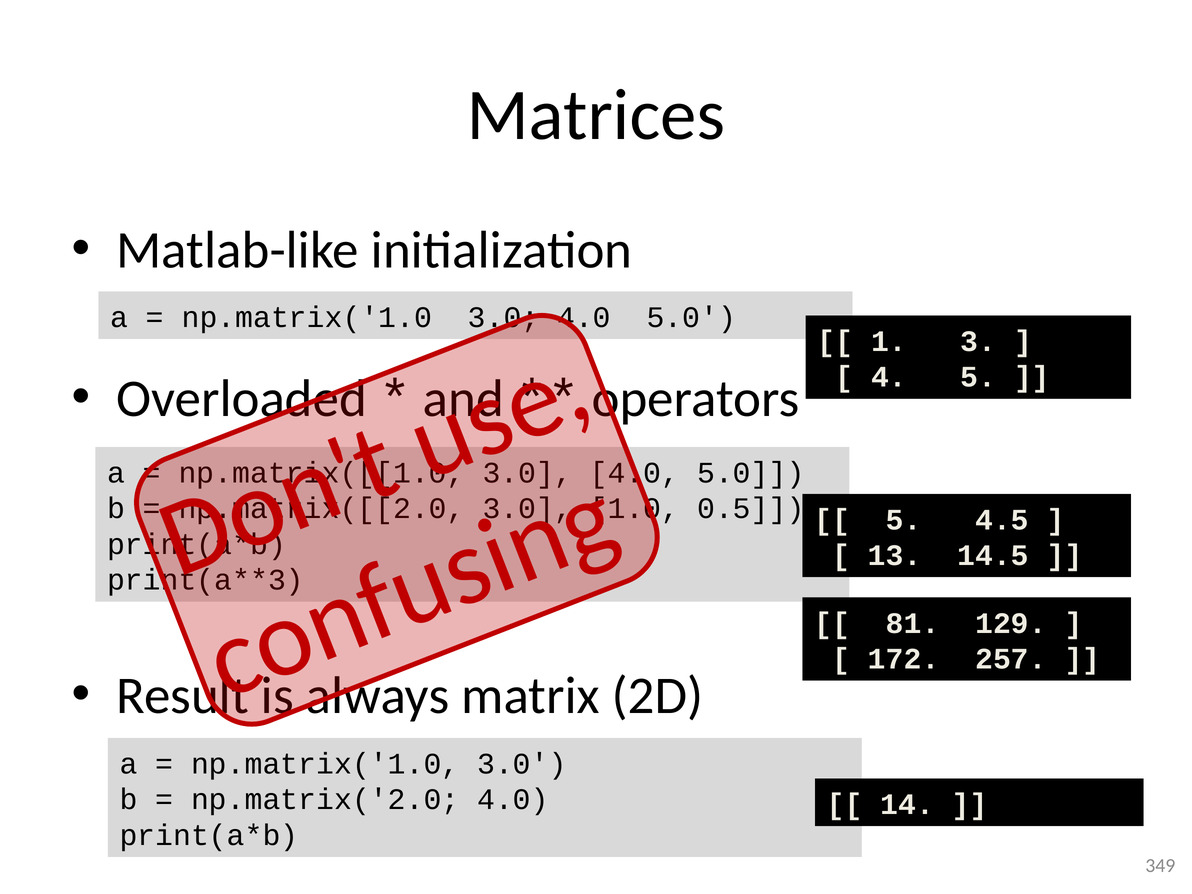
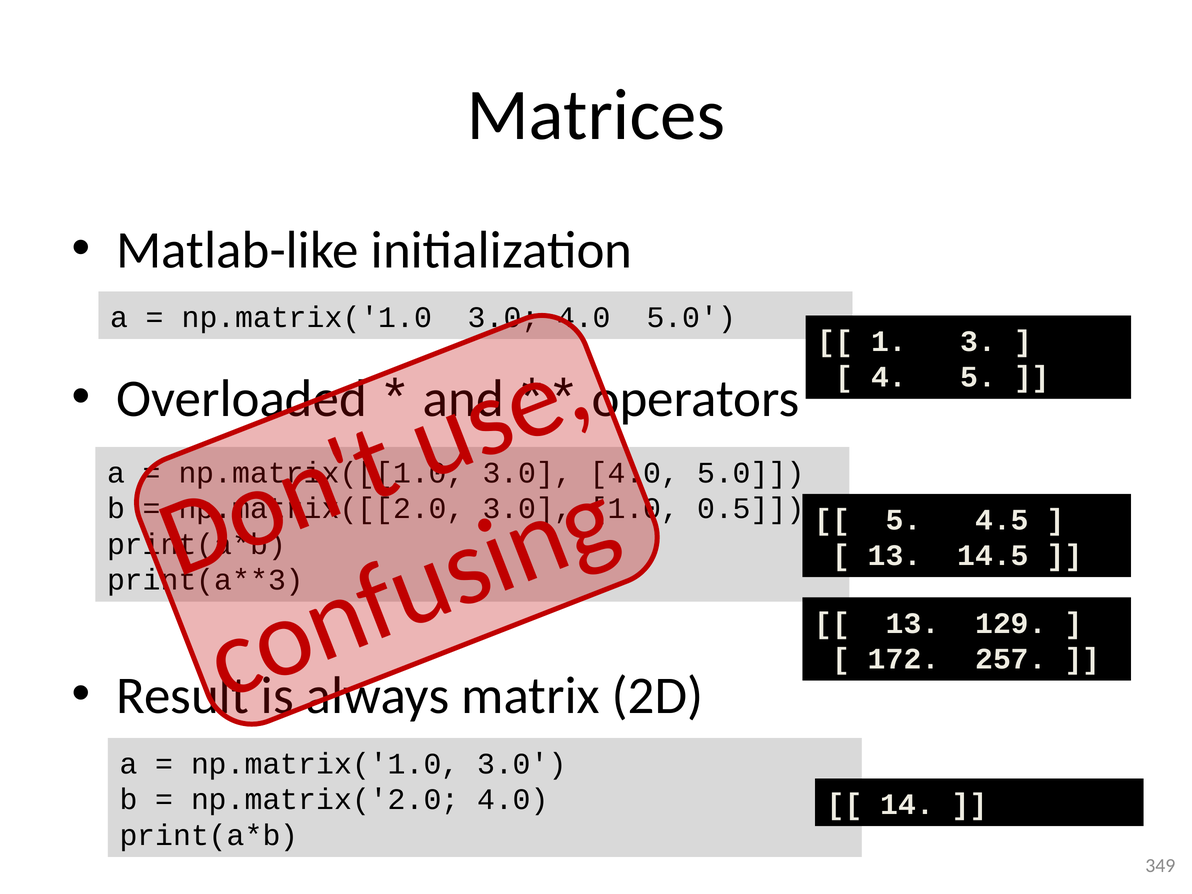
81: 81 -> 13 (913, 623)
